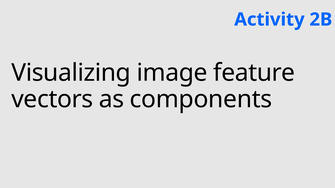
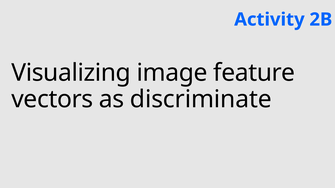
components: components -> discriminate (201, 99)
